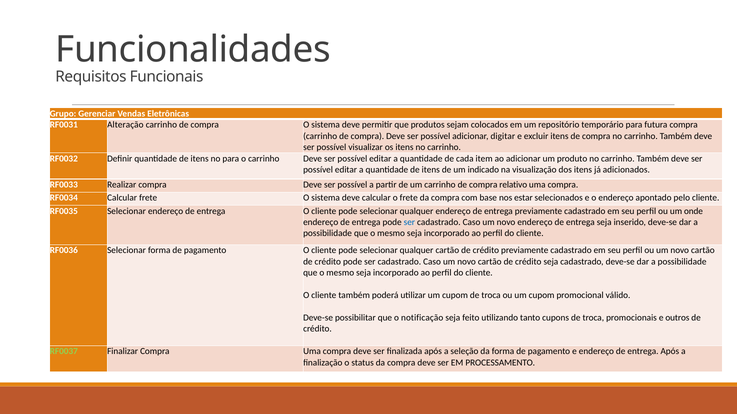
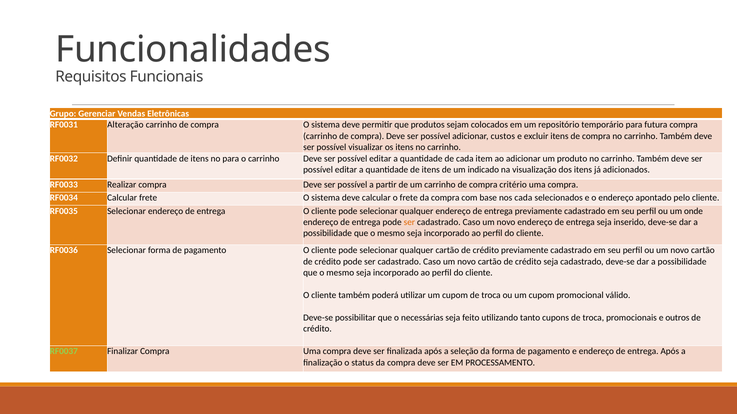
digitar: digitar -> custos (503, 136)
relativo: relativo -> critério (513, 185)
nos estar: estar -> cada (523, 198)
ser colour: blue -> orange (409, 222)
notificação: notificação -> necessárias (422, 318)
